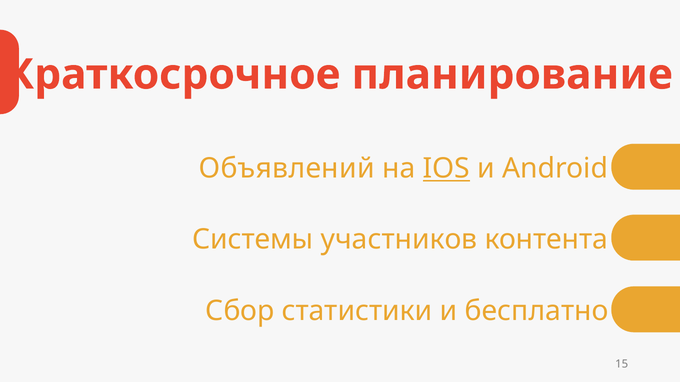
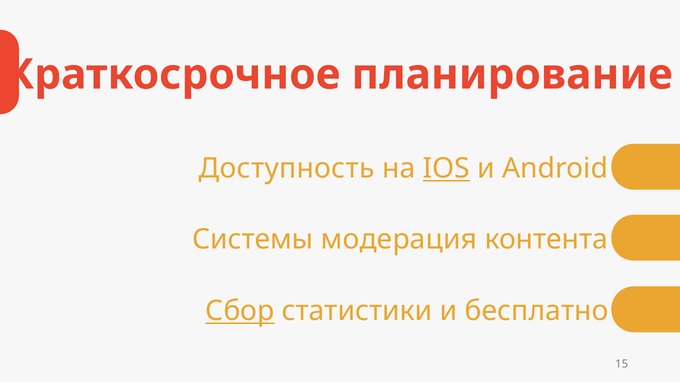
Объявлений: Объявлений -> Доступность (287, 169)
участников: участников -> модерация (399, 240)
Сбор underline: none -> present (240, 311)
